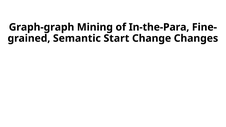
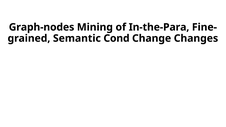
Graph-graph: Graph-graph -> Graph-nodes (42, 27)
Start: Start -> Cond (117, 38)
